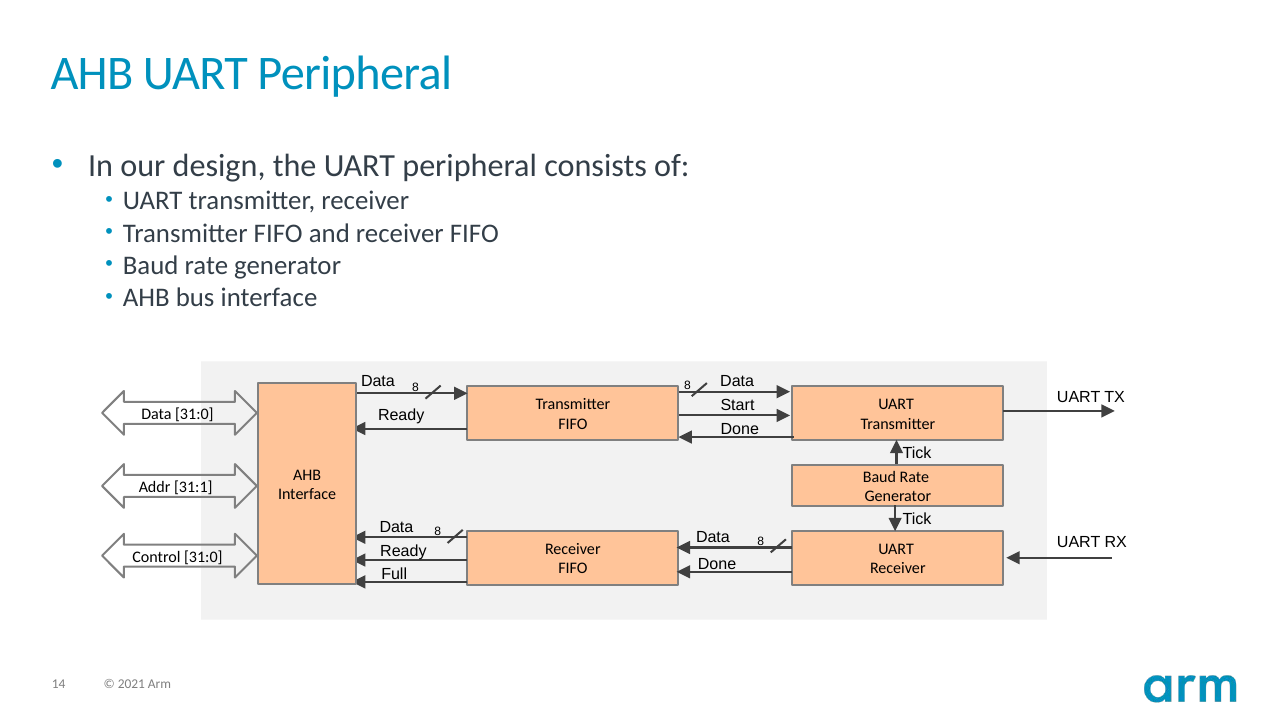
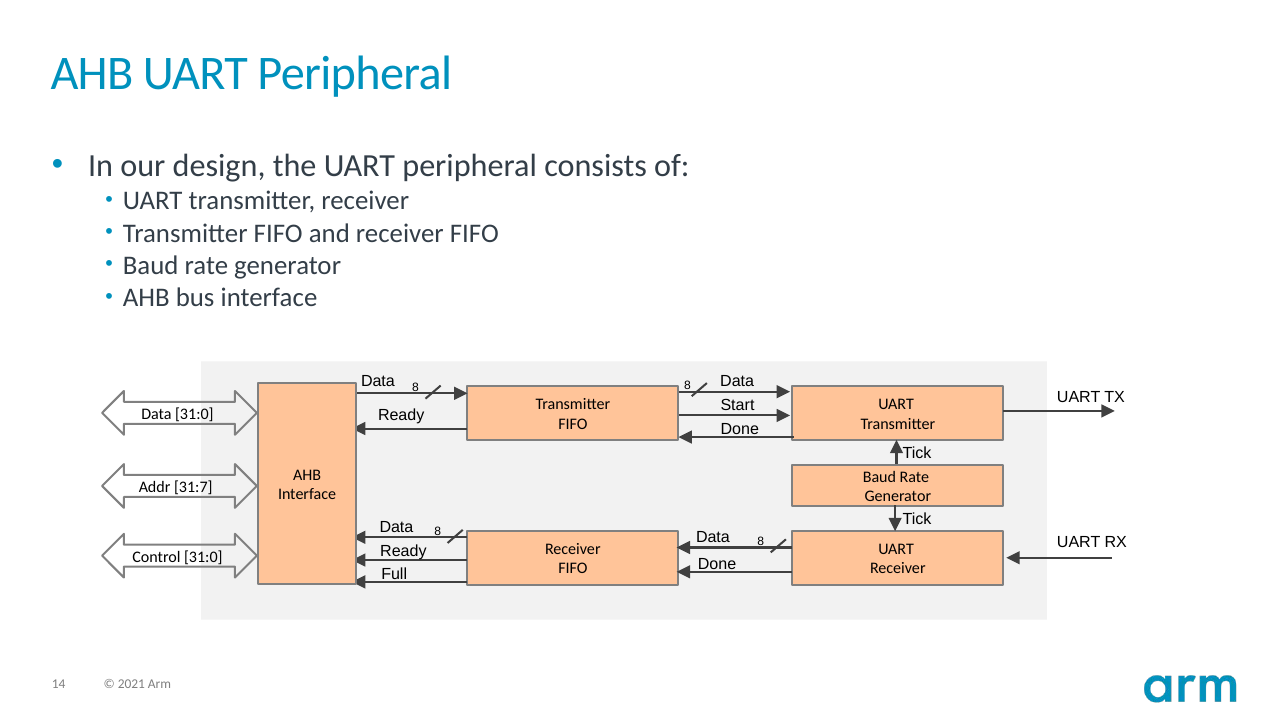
31:1: 31:1 -> 31:7 (193, 487)
